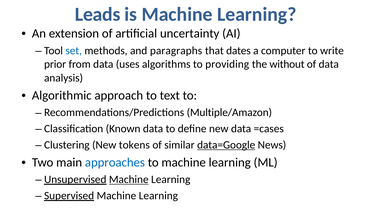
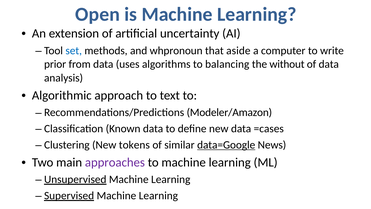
Leads: Leads -> Open (98, 14)
paragraphs: paragraphs -> whpronoun (176, 50)
dates: dates -> aside (238, 50)
providing: providing -> balancing (227, 64)
Multiple/Amazon: Multiple/Amazon -> Modeler/Amazon (229, 112)
approaches colour: blue -> purple (115, 162)
Machine underline: present -> none (129, 179)
